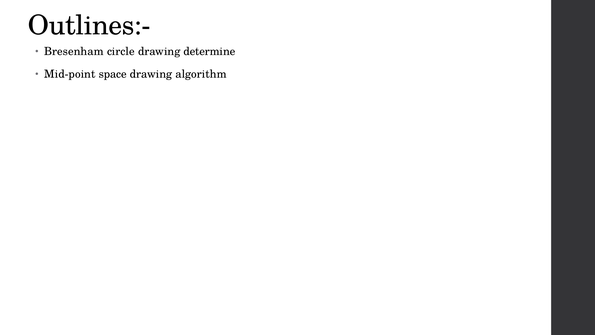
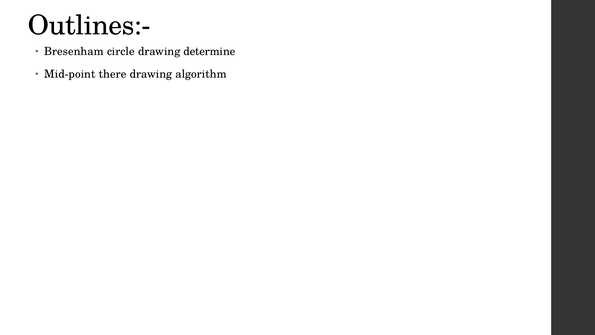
space: space -> there (113, 74)
